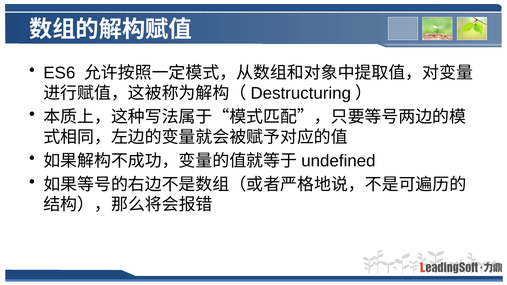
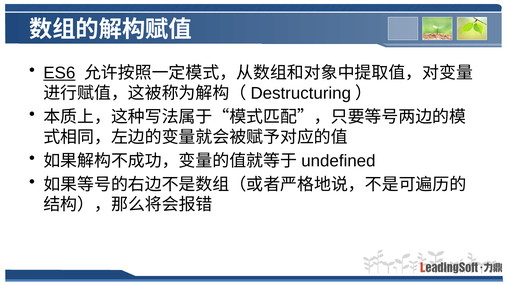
ES6 underline: none -> present (59, 73)
